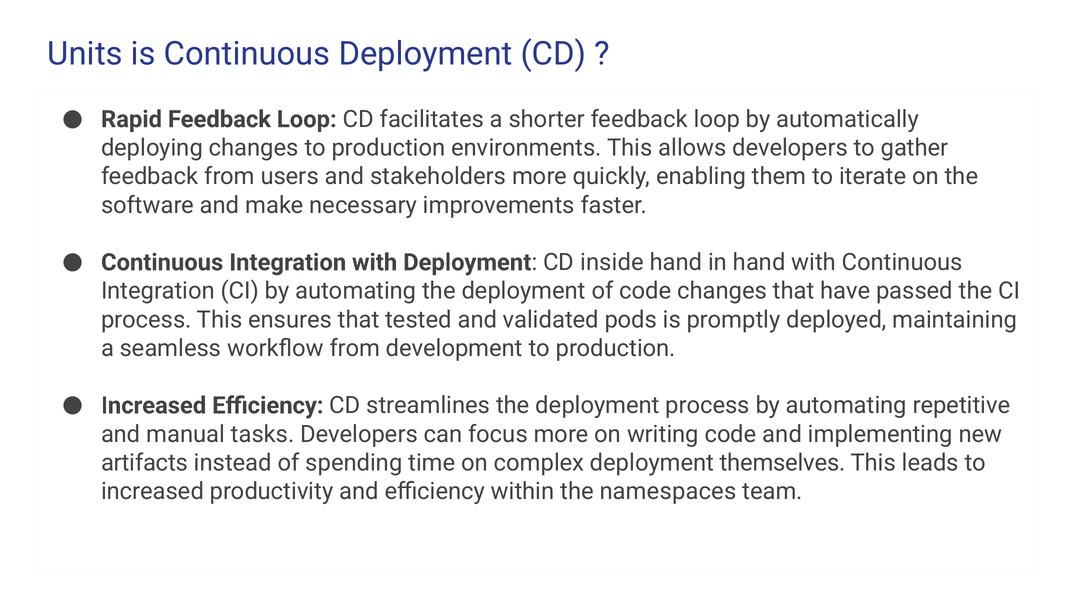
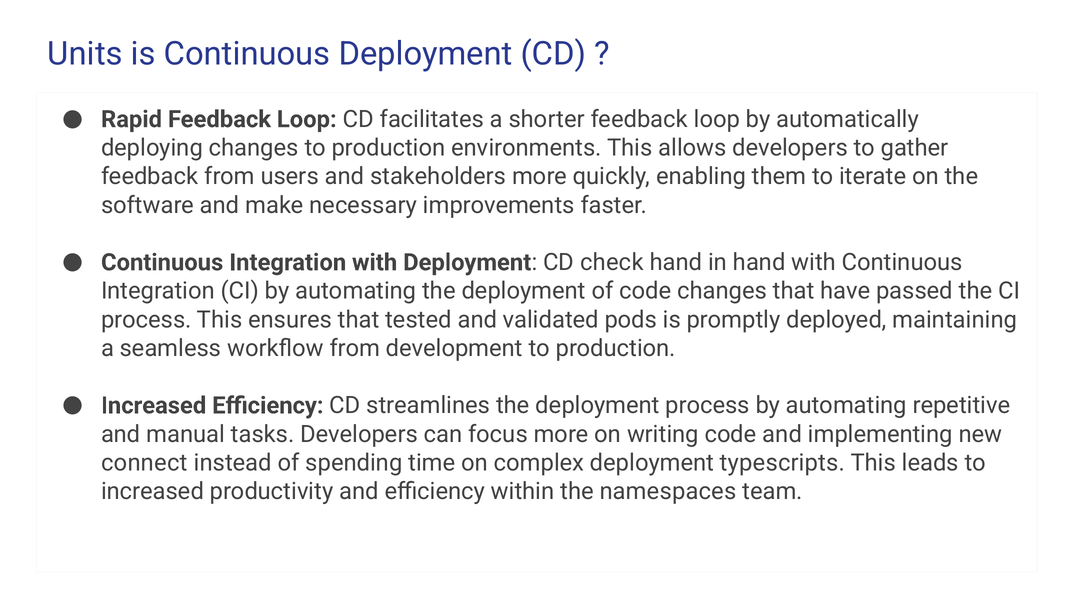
inside: inside -> check (612, 262)
artifacts: artifacts -> connect (144, 463)
themselves: themselves -> typescripts (783, 463)
